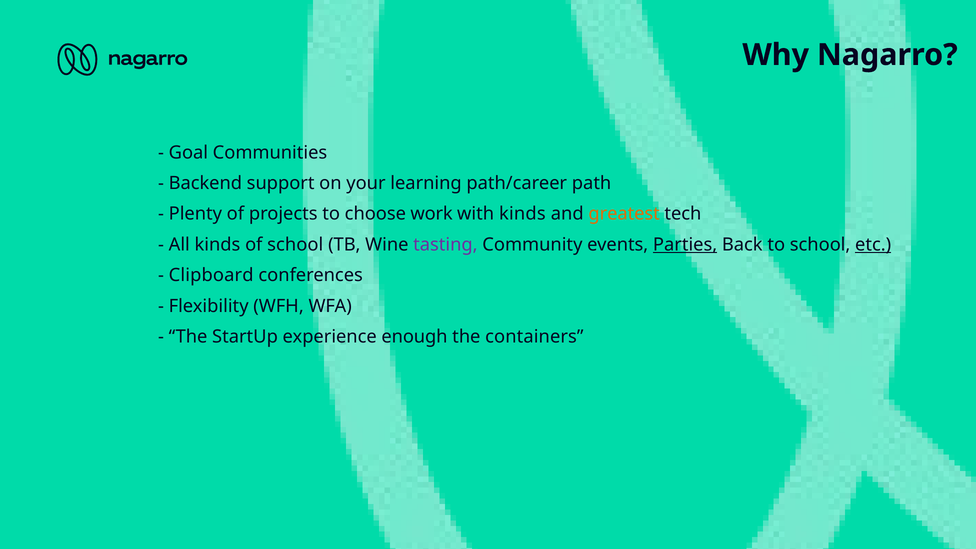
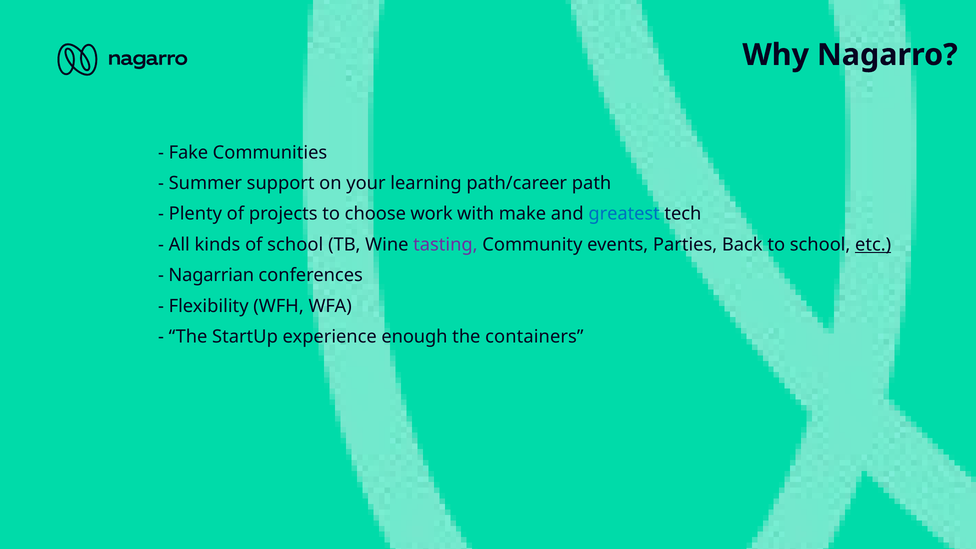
Goal: Goal -> Fake (188, 152)
Backend: Backend -> Summer (205, 183)
with kinds: kinds -> make (522, 214)
greatest colour: orange -> blue (624, 214)
Parties underline: present -> none (685, 245)
Clipboard: Clipboard -> Nagarrian (211, 275)
